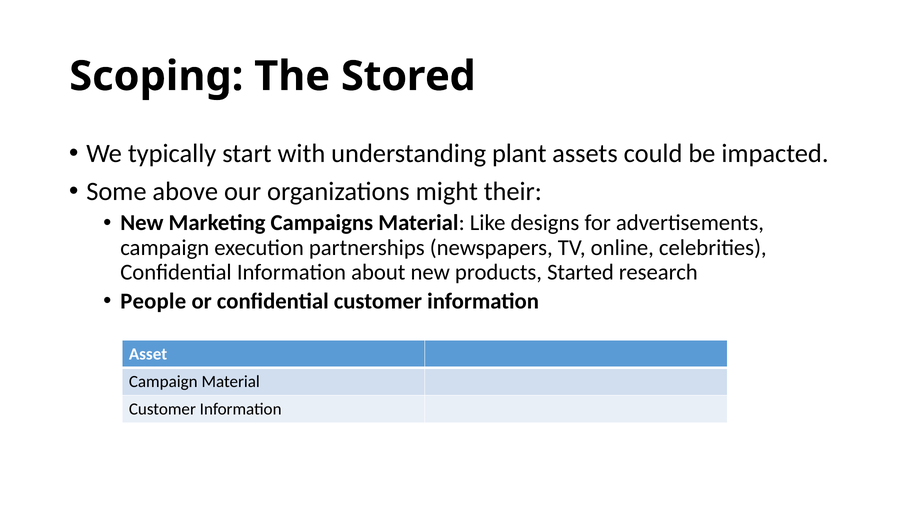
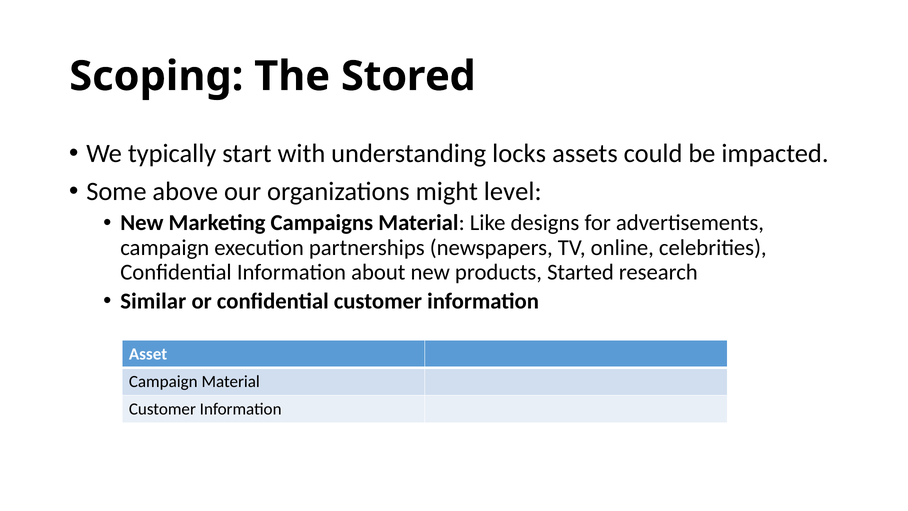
plant: plant -> locks (519, 154)
their: their -> level (513, 192)
People: People -> Similar (153, 301)
